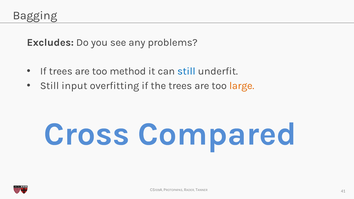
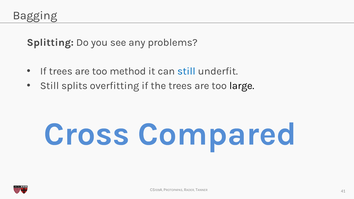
Excludes: Excludes -> Splitting (50, 42)
input: input -> splits (74, 86)
large colour: orange -> black (242, 86)
